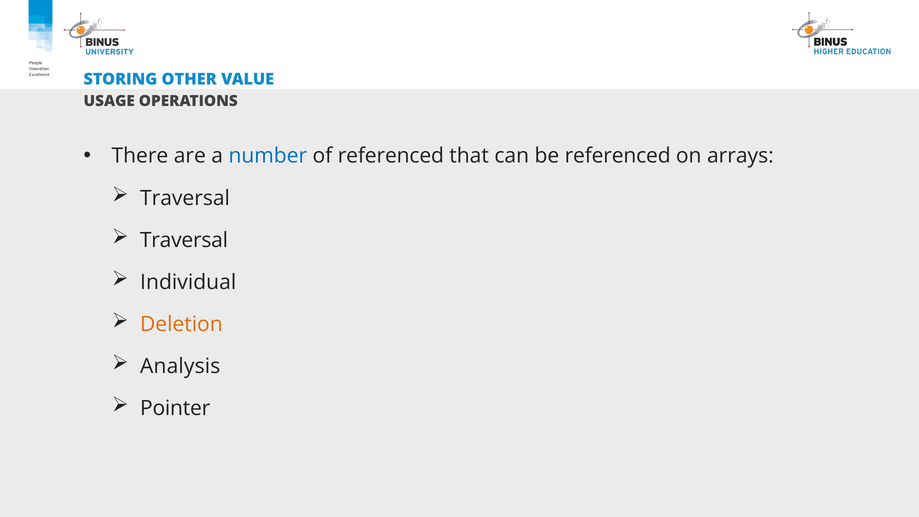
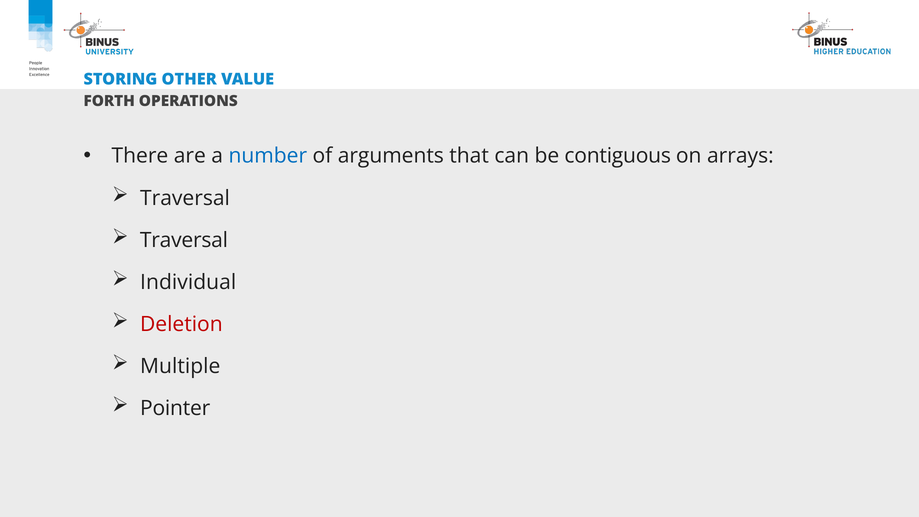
USAGE: USAGE -> FORTH (109, 101)
of referenced: referenced -> arguments (391, 156)
be referenced: referenced -> contiguous (618, 156)
Deletion colour: orange -> red (181, 324)
Analysis: Analysis -> Multiple (180, 366)
